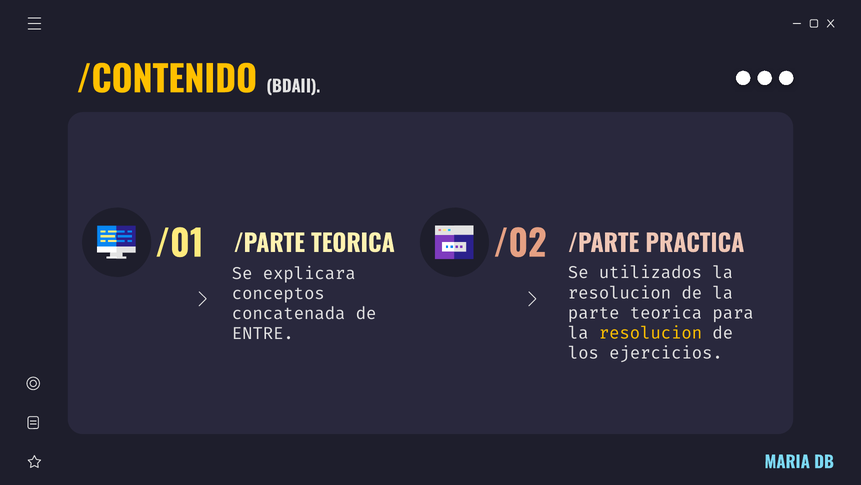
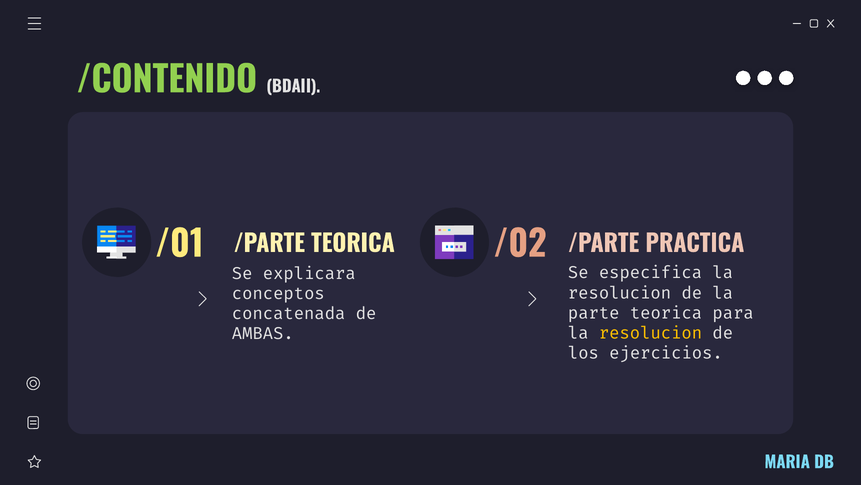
/CONTENIDO colour: yellow -> light green (167, 80)
utilizados: utilizados -> especifica (650, 273)
ENTRE: ENTRE -> AMBAS (263, 333)
